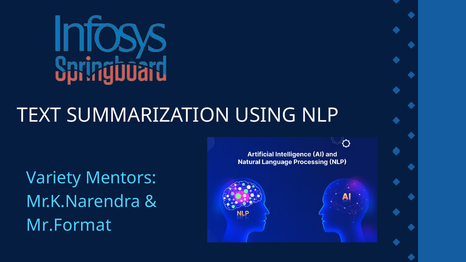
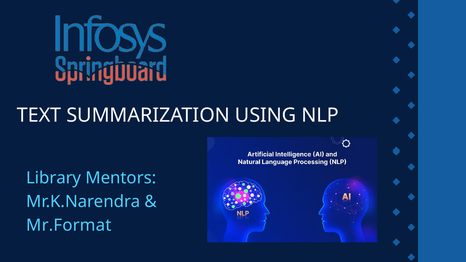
Variety: Variety -> Library (54, 178)
